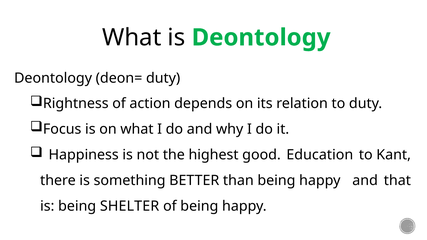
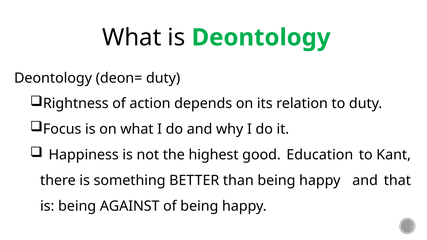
SHELTER: SHELTER -> AGAINST (130, 206)
